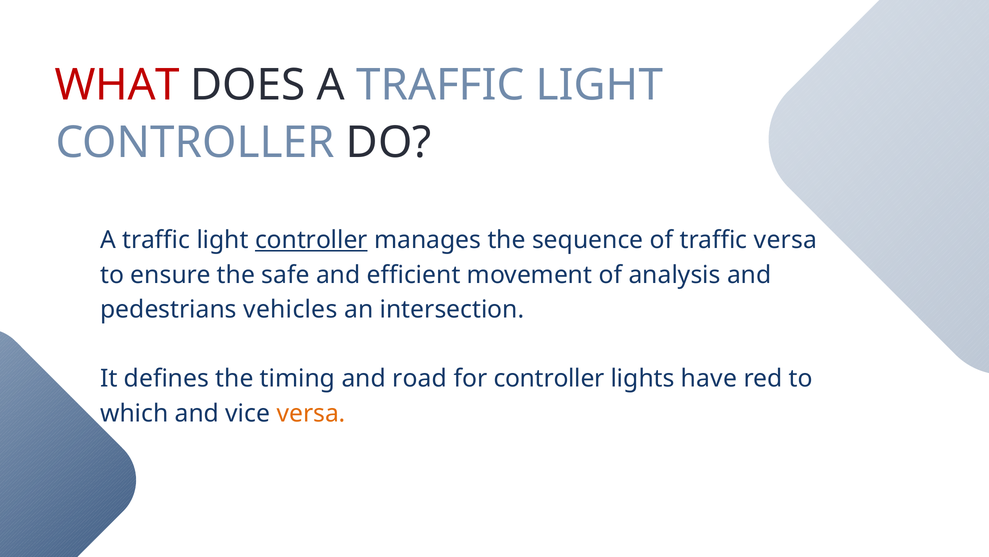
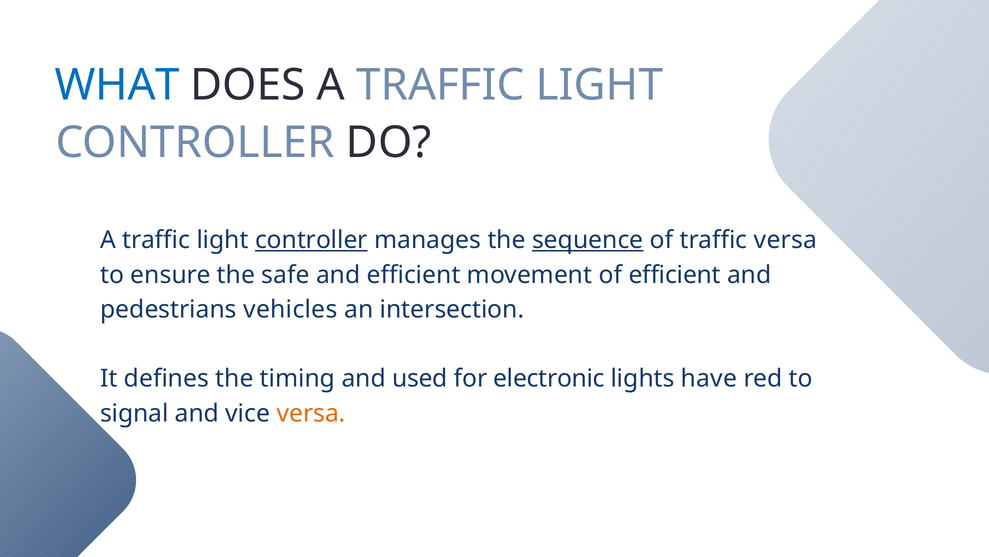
WHAT colour: red -> blue (117, 85)
sequence underline: none -> present (588, 240)
of analysis: analysis -> efficient (675, 275)
road: road -> used (420, 378)
for controller: controller -> electronic (549, 378)
which: which -> signal (134, 413)
